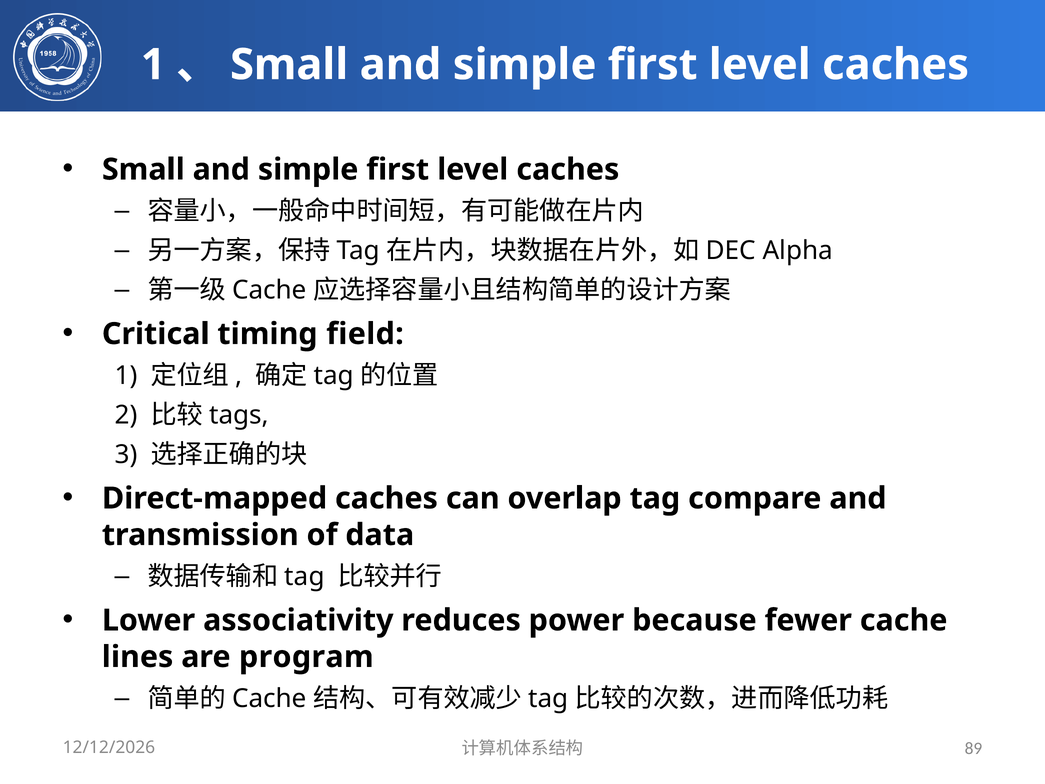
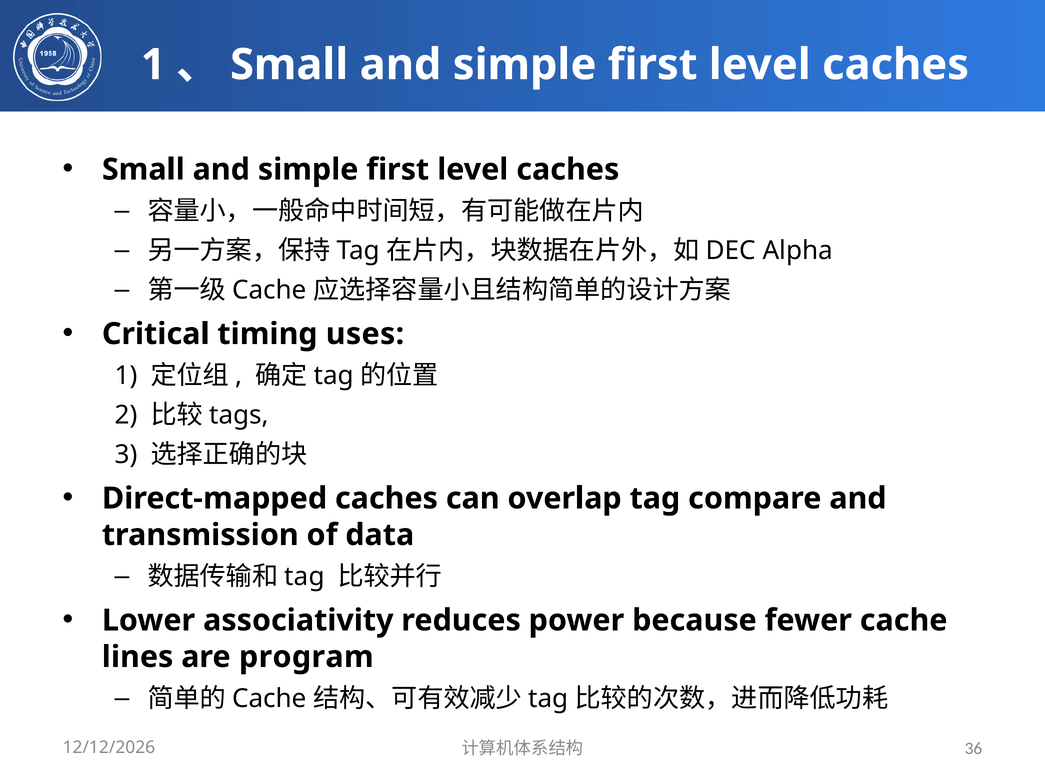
field: field -> uses (365, 334)
89: 89 -> 36 (973, 748)
